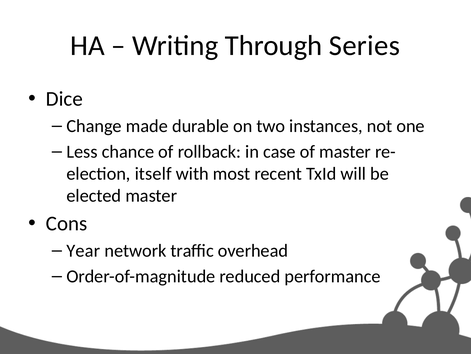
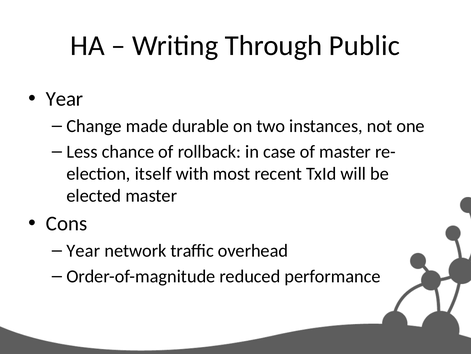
Series: Series -> Public (364, 46)
Dice: Dice -> Year (65, 99)
